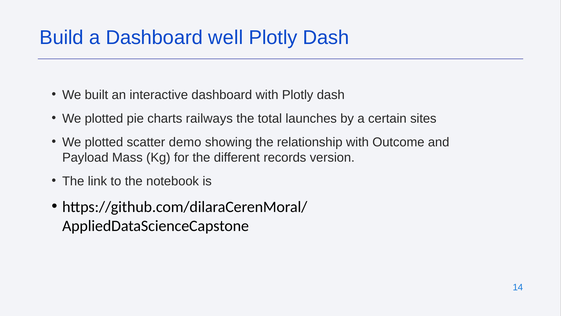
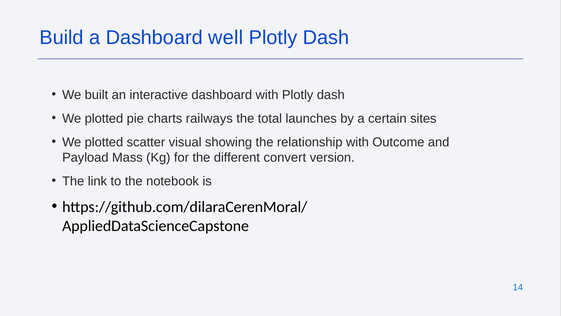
demo: demo -> visual (185, 142)
records: records -> convert (285, 157)
